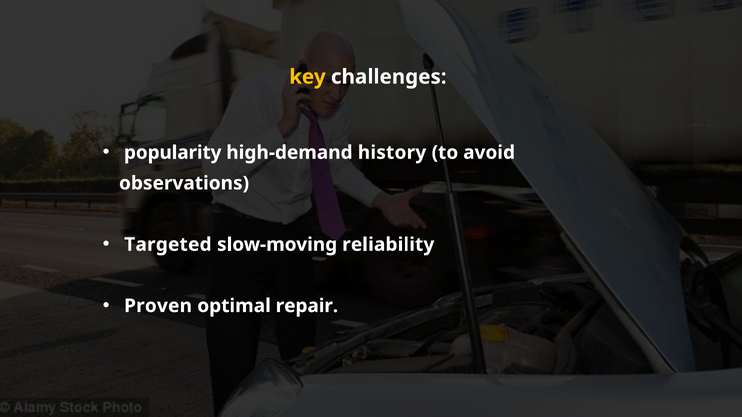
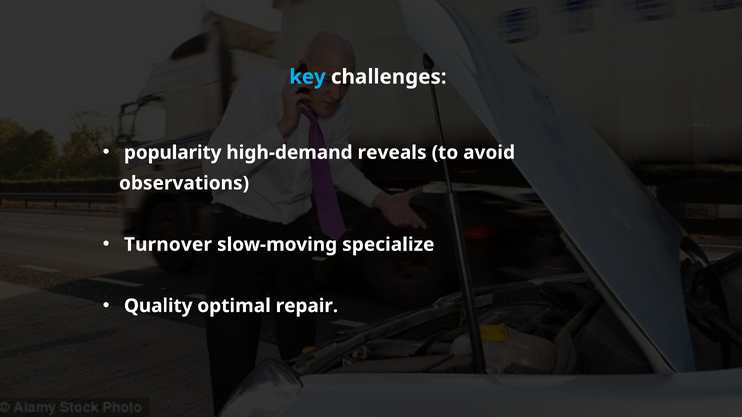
key colour: yellow -> light blue (307, 77)
history: history -> reveals (392, 153)
Targeted: Targeted -> Turnover (168, 245)
reliability: reliability -> specialize (388, 245)
Proven: Proven -> Quality (158, 306)
